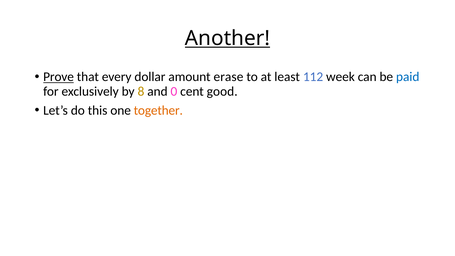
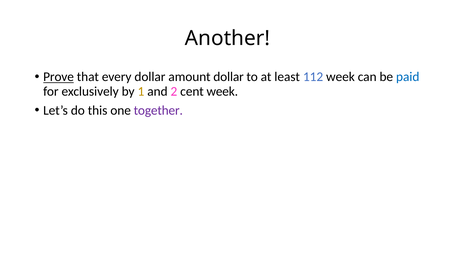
Another underline: present -> none (227, 38)
amount erase: erase -> dollar (229, 77)
8: 8 -> 1 (141, 91)
0: 0 -> 2 (174, 91)
cent good: good -> week (222, 91)
together colour: orange -> purple (158, 110)
